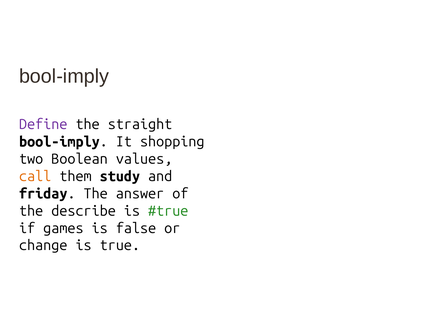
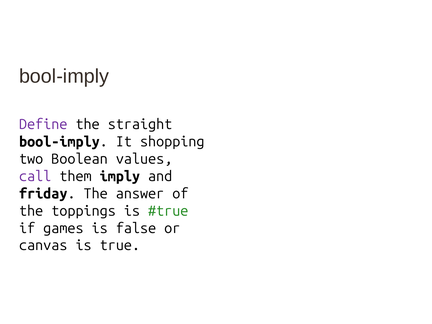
call colour: orange -> purple (35, 176)
study: study -> imply (120, 176)
describe: describe -> toppings (84, 211)
change: change -> canvas (43, 246)
